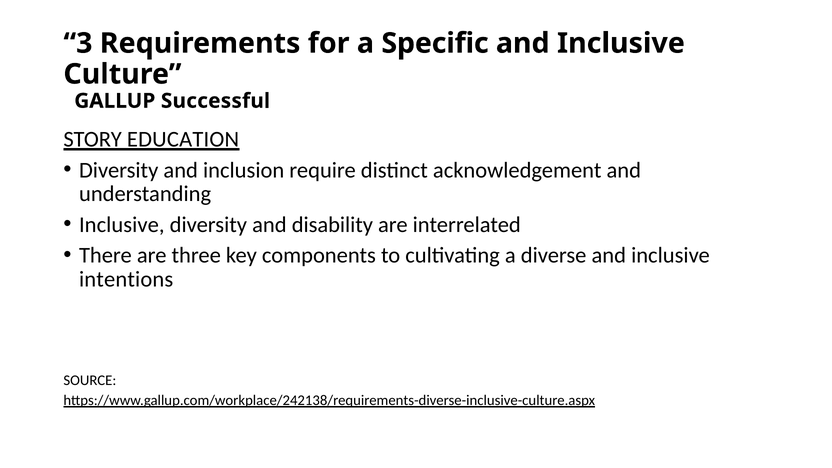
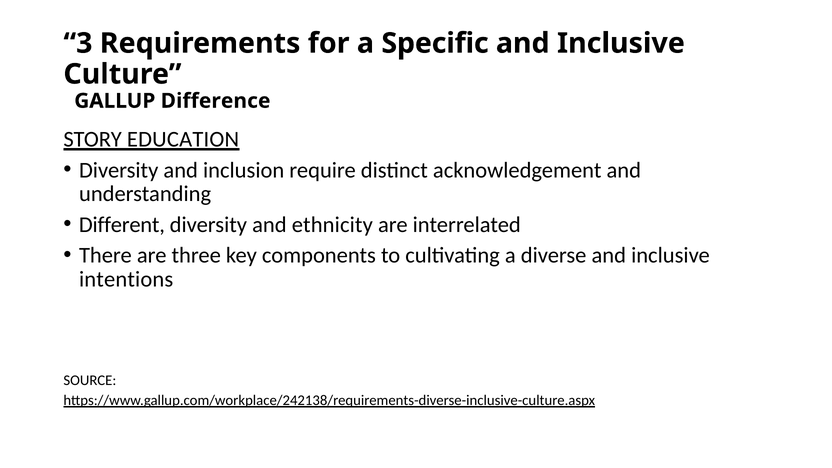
Successful: Successful -> Difference (216, 101)
Inclusive: Inclusive -> Different (122, 225)
disability: disability -> ethnicity (332, 225)
